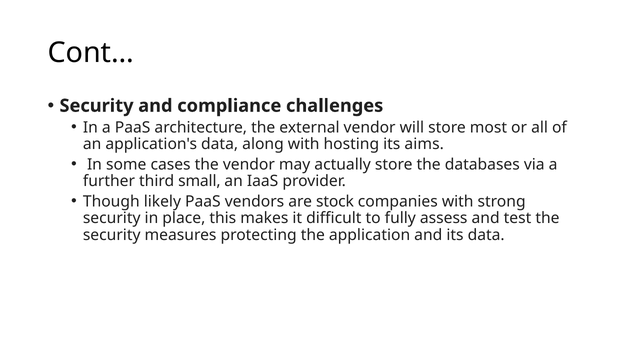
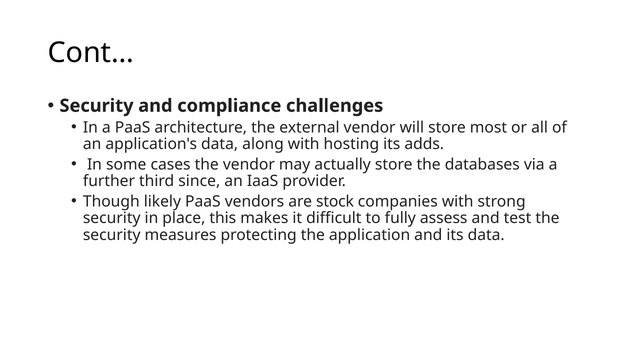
aims: aims -> adds (424, 144)
small: small -> since (199, 181)
